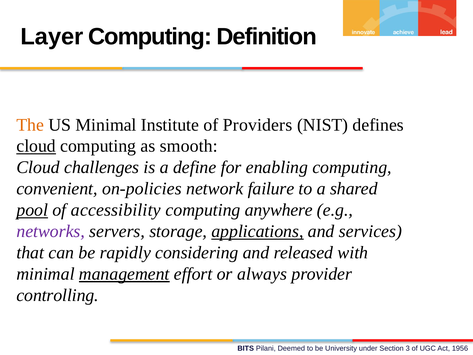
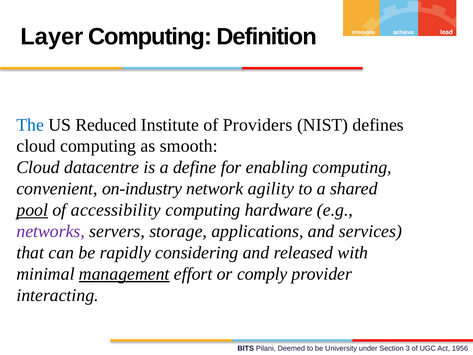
The colour: orange -> blue (30, 125)
US Minimal: Minimal -> Reduced (106, 125)
cloud underline: present -> none (36, 146)
challenges: challenges -> datacentre (102, 167)
on-policies: on-policies -> on-industry (142, 189)
failure: failure -> agility (271, 189)
anywhere: anywhere -> hardware (279, 210)
applications underline: present -> none (257, 231)
always: always -> comply (262, 274)
controlling: controlling -> interacting (58, 295)
